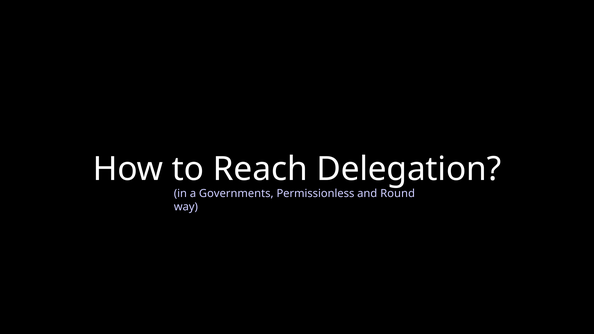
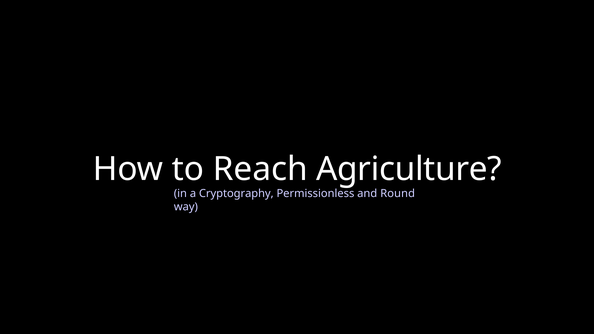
Delegation: Delegation -> Agriculture (409, 169)
Governments: Governments -> Cryptography (236, 193)
